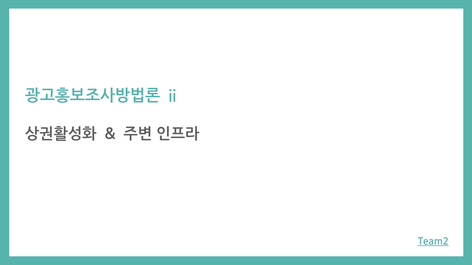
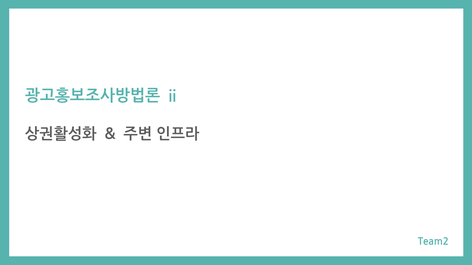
Team2 underline: present -> none (433, 242)
